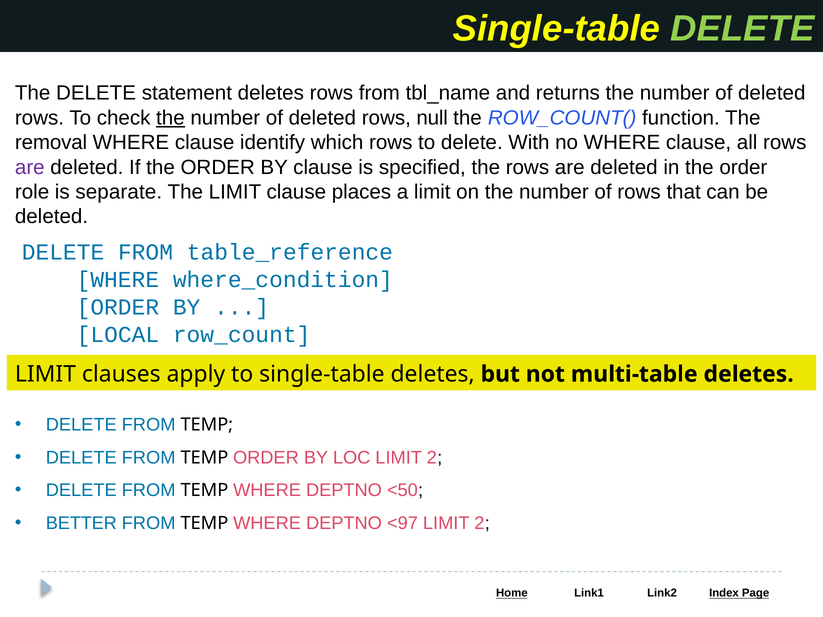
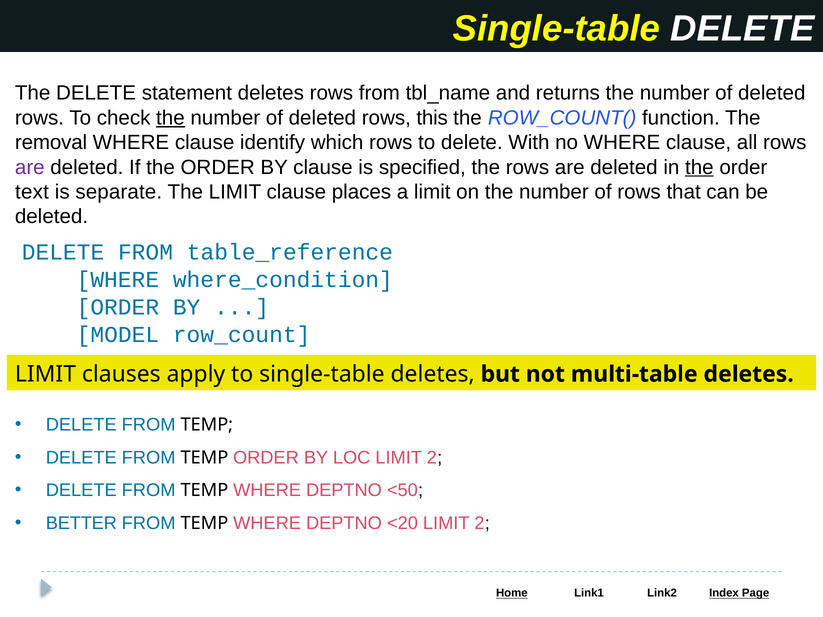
DELETE colour: light green -> white (742, 29)
null: null -> this (432, 118)
the underline: none -> present (699, 167)
role: role -> text (32, 192)
LOCAL: LOCAL -> MODEL (118, 335)
<97: <97 -> <20 (402, 524)
